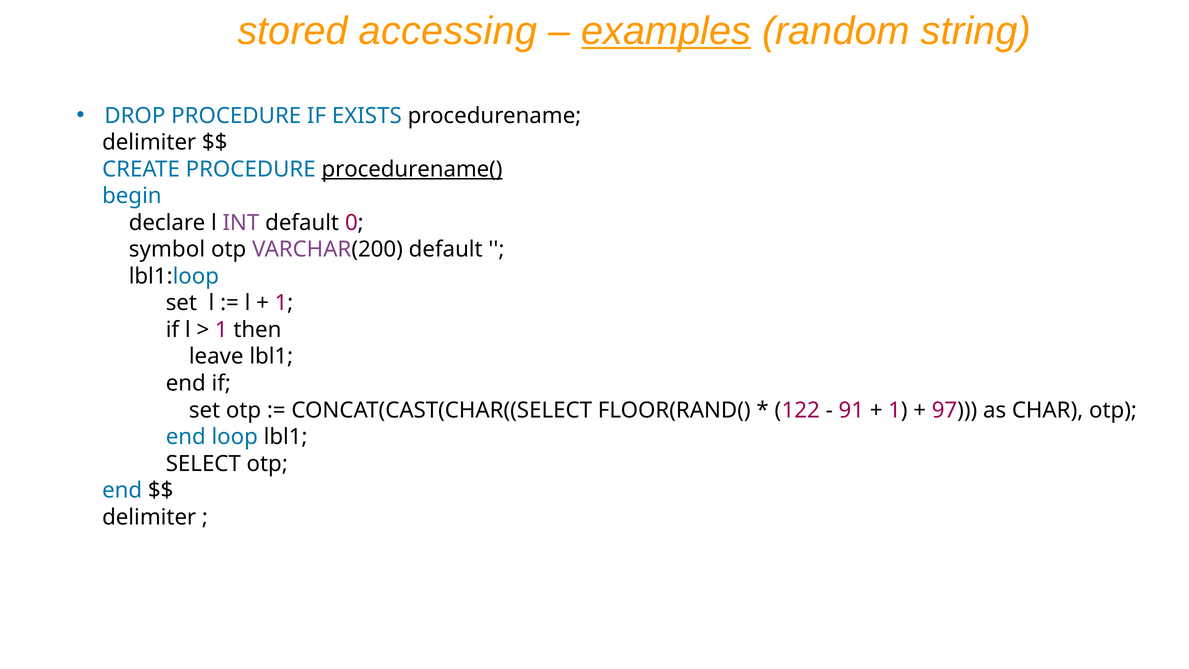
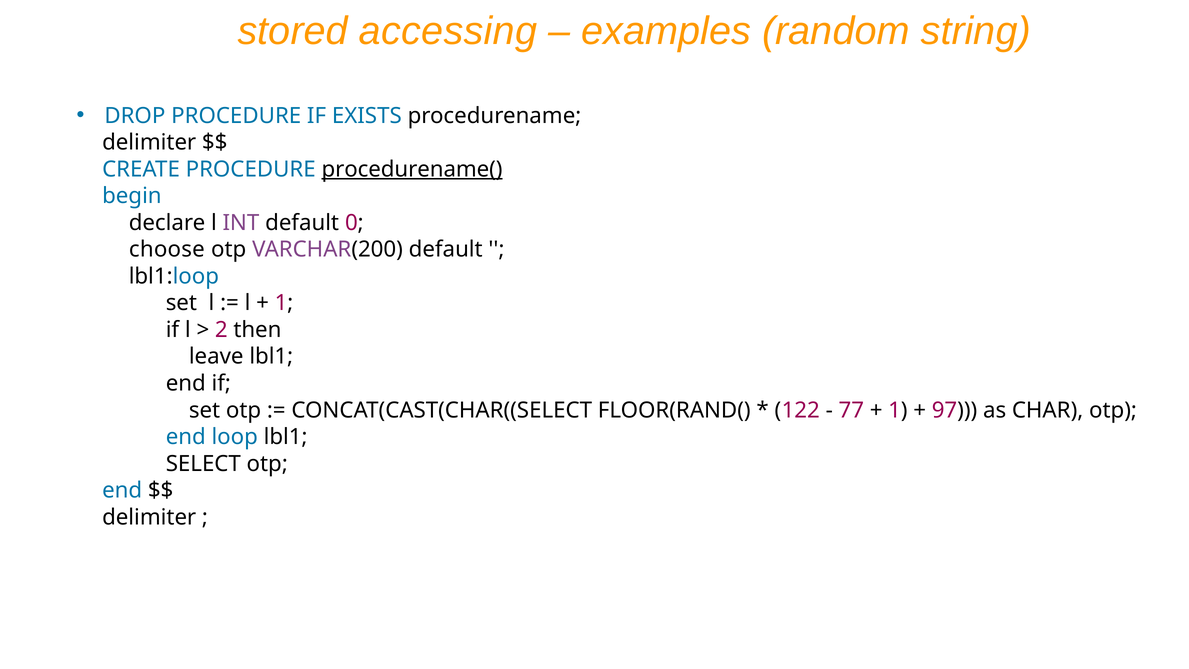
examples underline: present -> none (666, 31)
symbol: symbol -> choose (167, 250)
1: 1 -> 2 (221, 330)
91: 91 -> 77 (851, 410)
